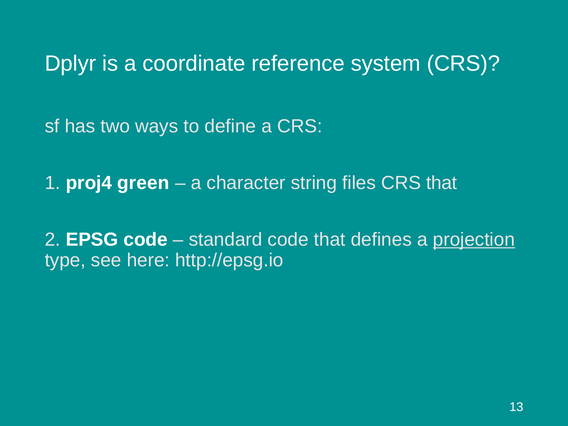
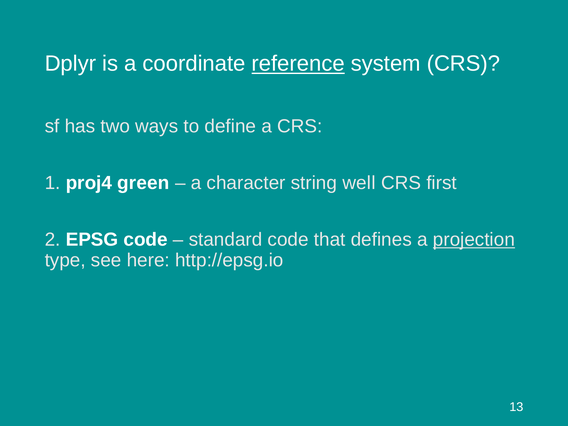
reference underline: none -> present (298, 64)
files: files -> well (359, 183)
CRS that: that -> first (442, 183)
